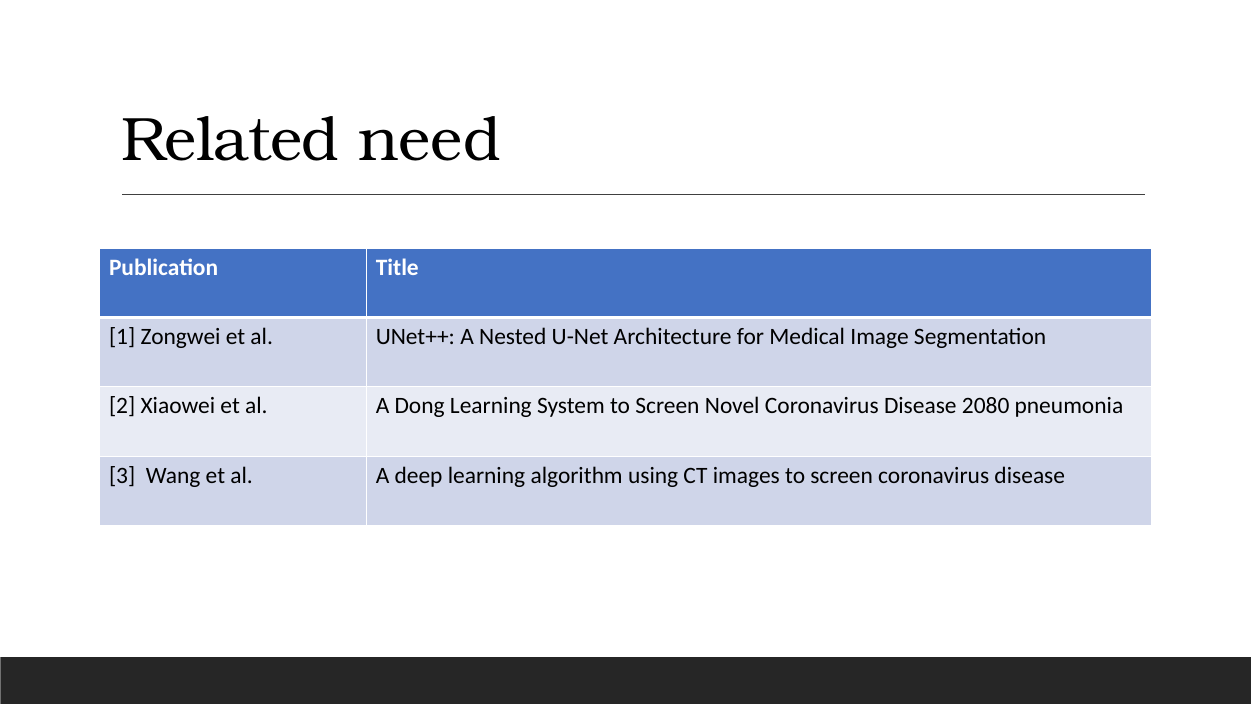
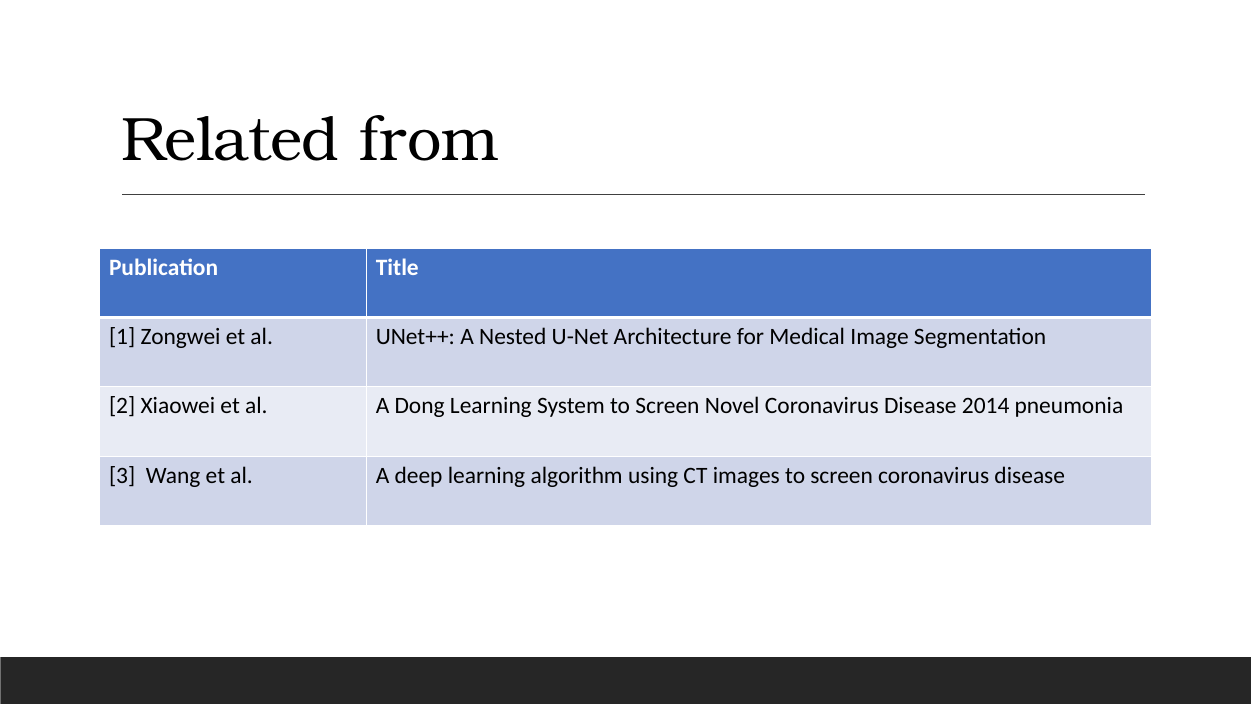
need: need -> from (429, 140)
2080: 2080 -> 2014 (986, 406)
